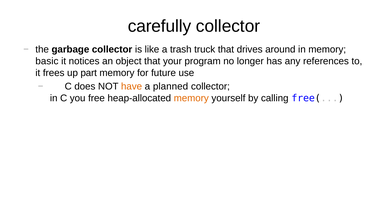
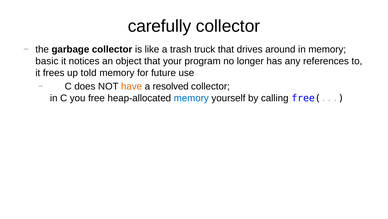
part: part -> told (89, 73)
planned: planned -> resolved (171, 86)
memory colour: orange -> blue (191, 98)
